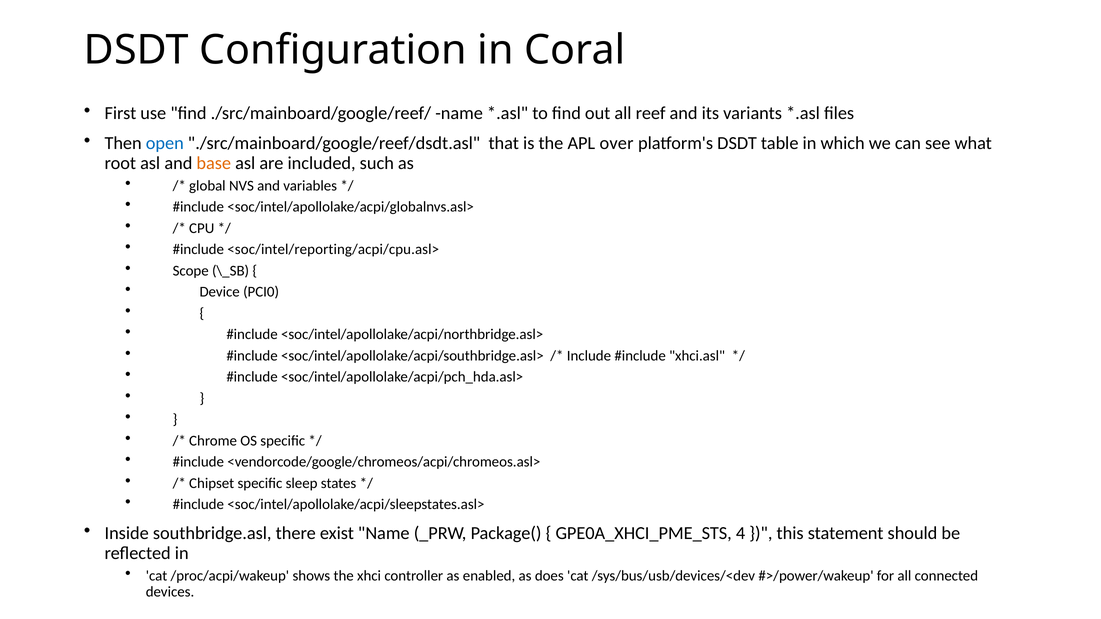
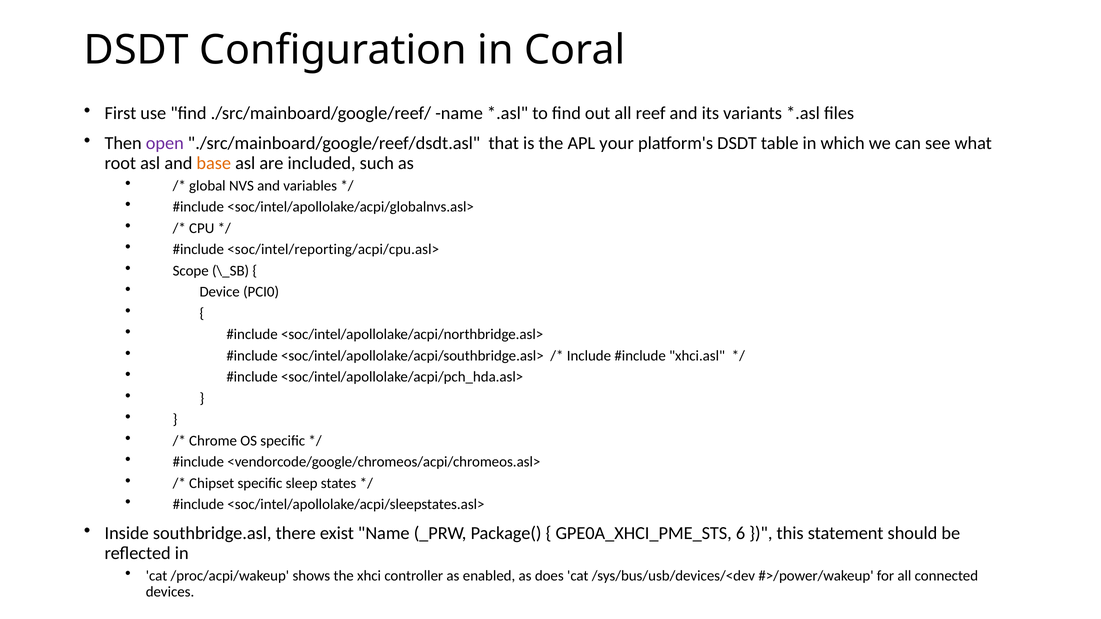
open colour: blue -> purple (165, 143)
over: over -> your (617, 143)
4: 4 -> 6 (741, 534)
